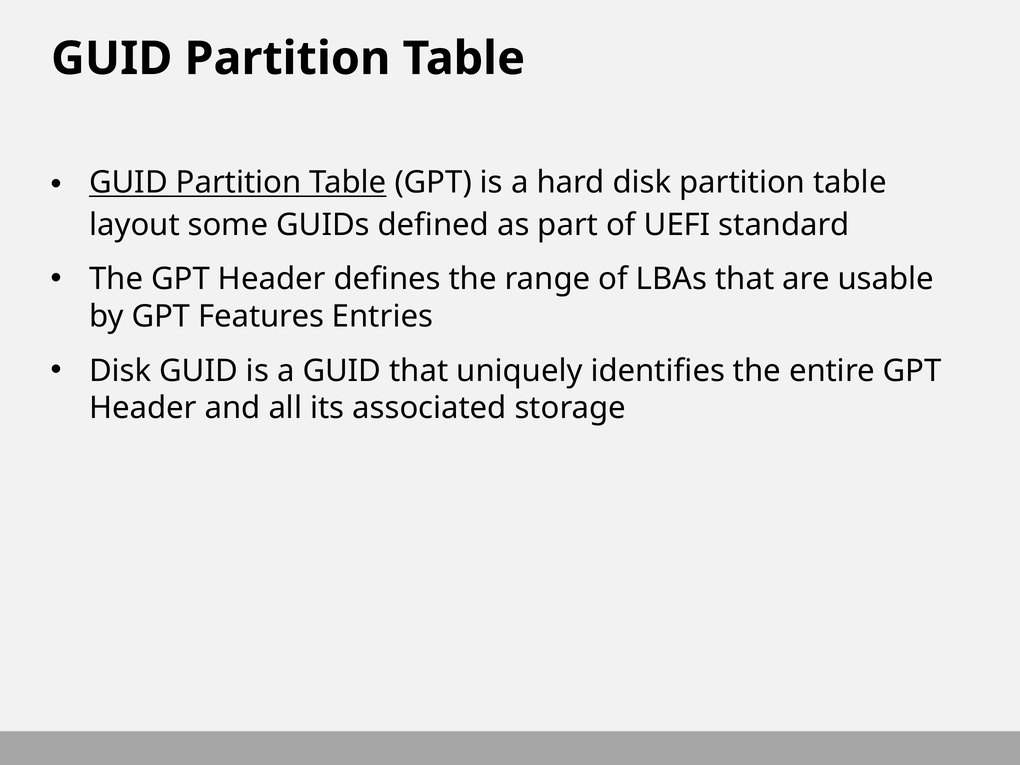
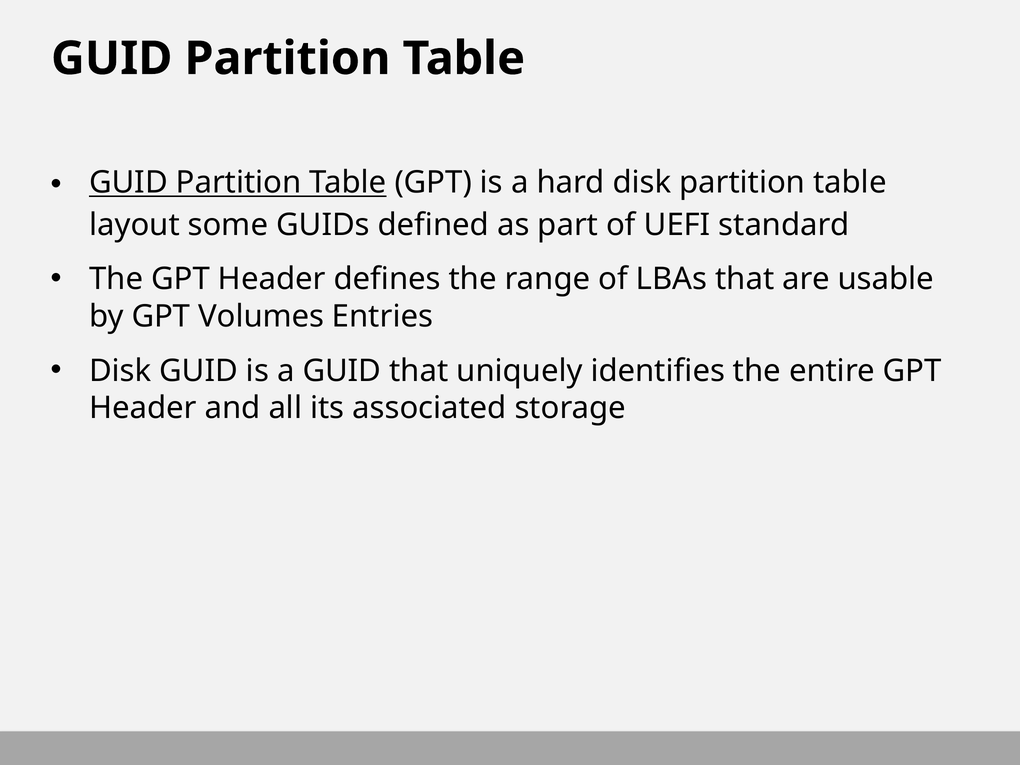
Features: Features -> Volumes (261, 316)
